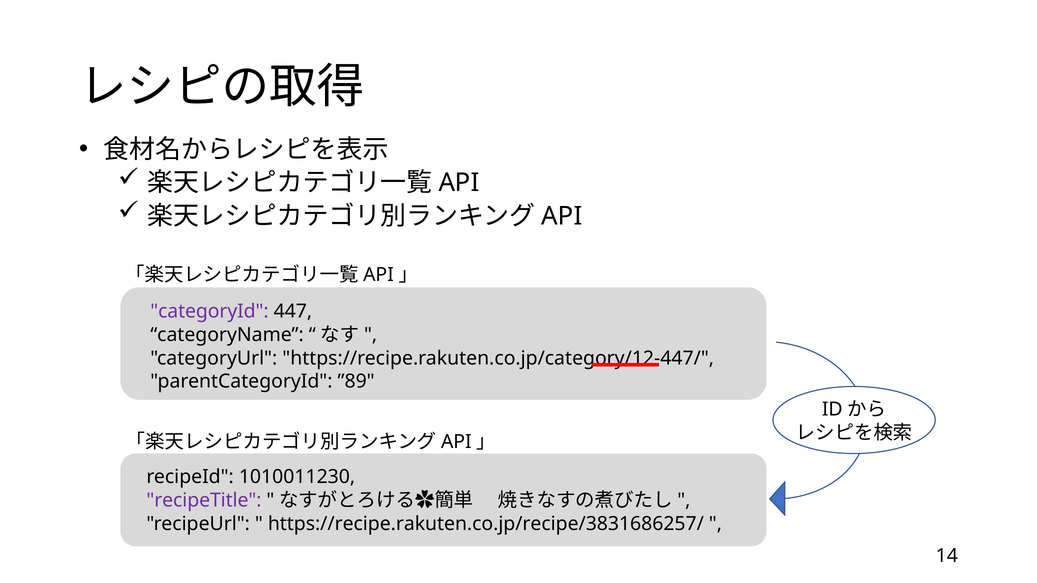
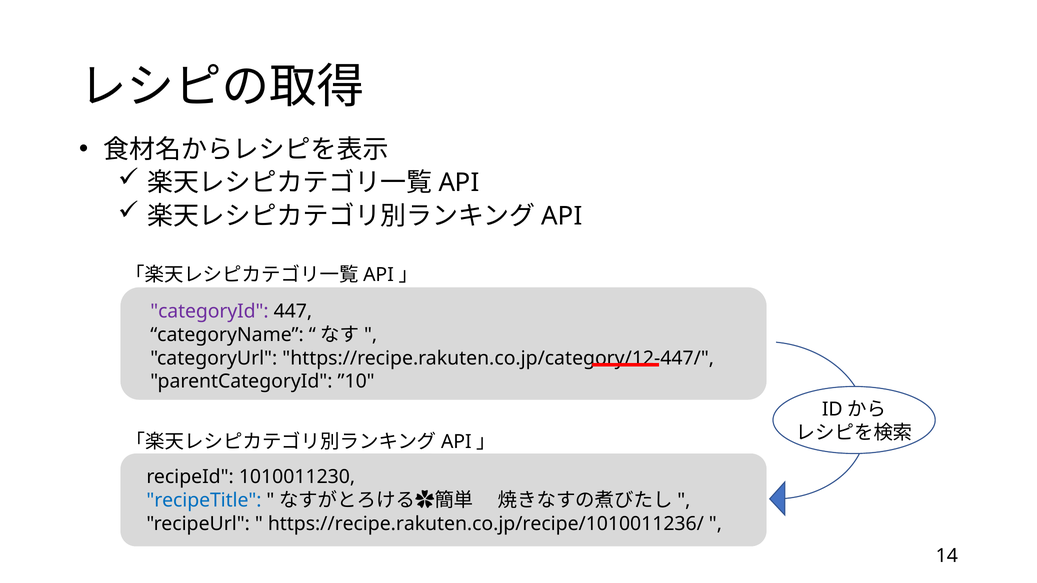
”89: ”89 -> ”10 (356, 382)
recipeTitle colour: purple -> blue (204, 501)
https://recipe.rakuten.co.jp/recipe/3831686257/: https://recipe.rakuten.co.jp/recipe/3831686257/ -> https://recipe.rakuten.co.jp/recipe/1010011236/ (486, 524)
